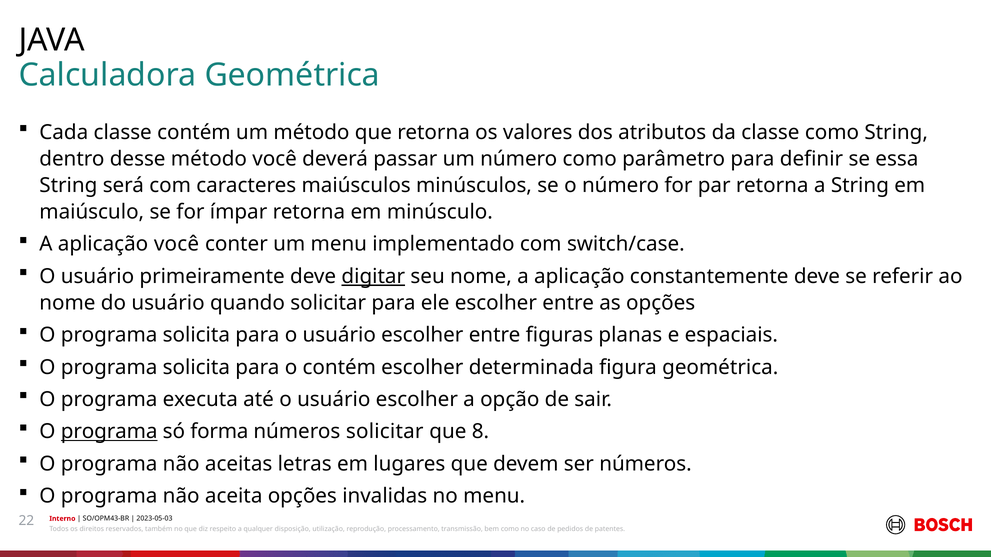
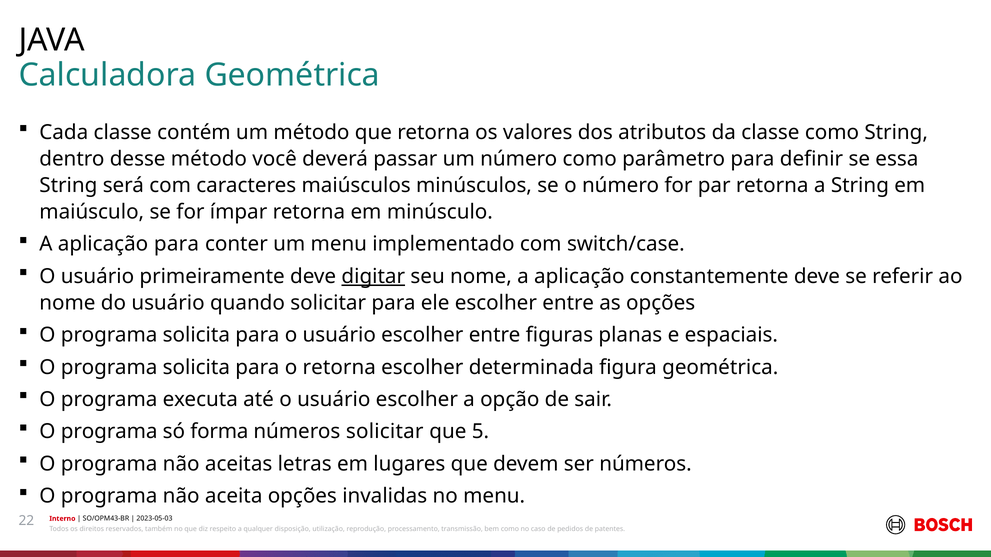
aplicação você: você -> para (177, 244)
o contém: contém -> retorna (339, 368)
programa underline: present -> none (109, 432)
8: 8 -> 5 (480, 432)
